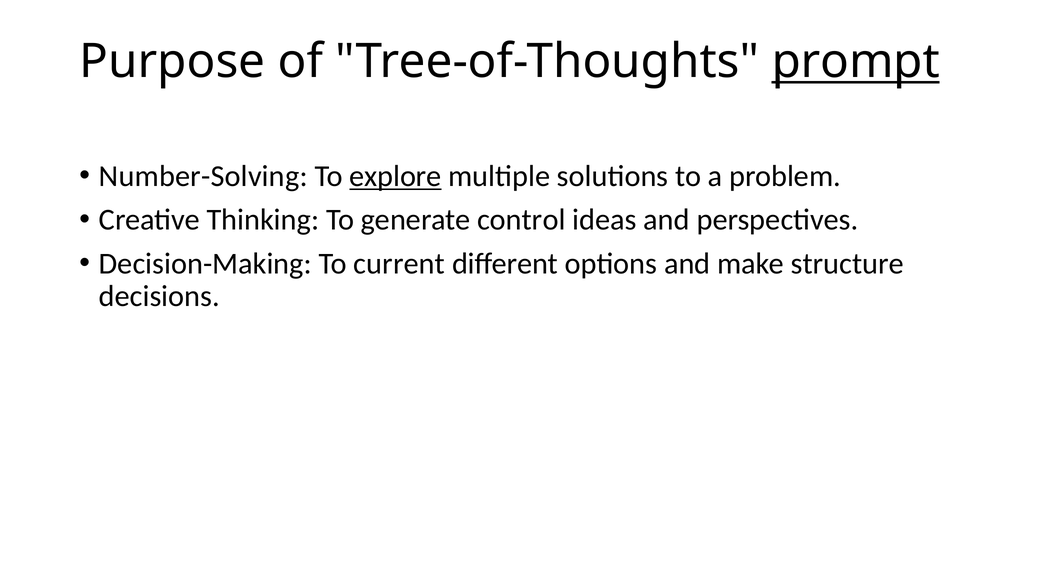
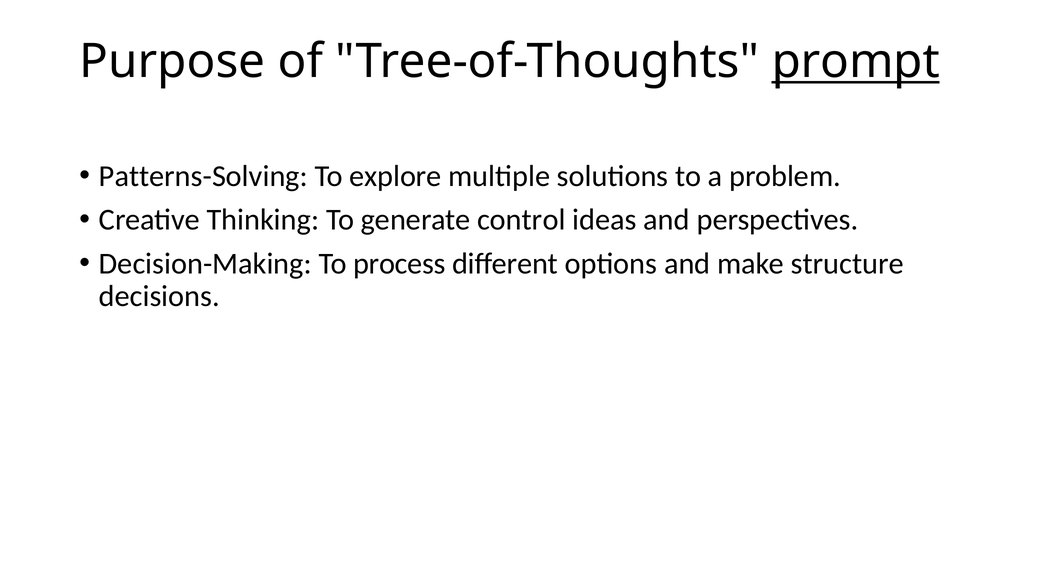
Number-Solving: Number-Solving -> Patterns-Solving (203, 176)
explore underline: present -> none (395, 176)
current: current -> process (399, 263)
